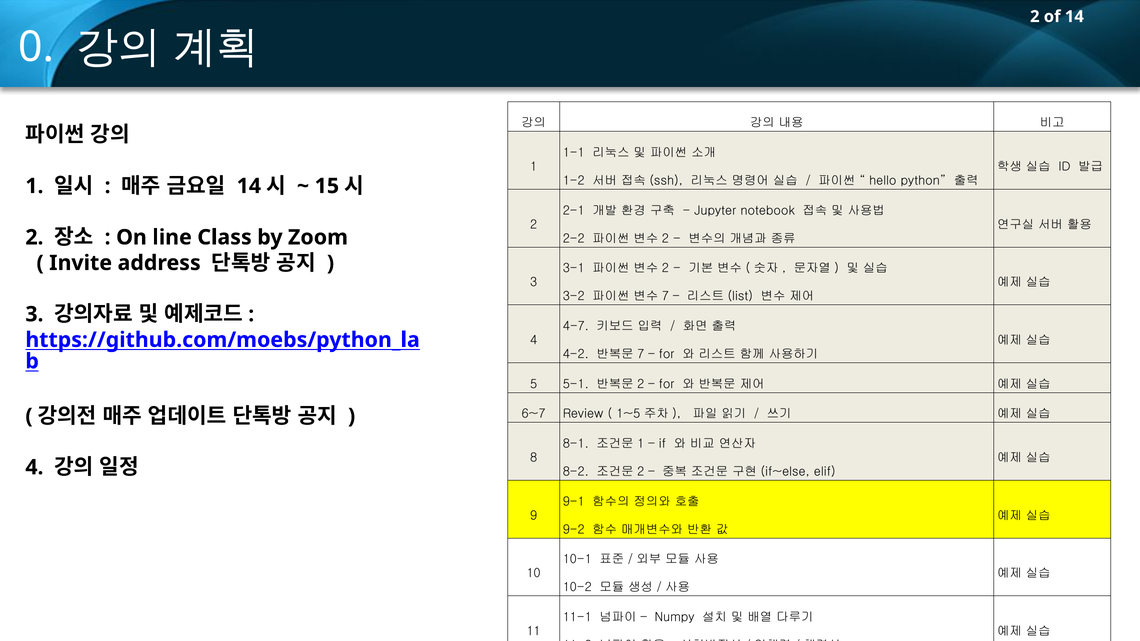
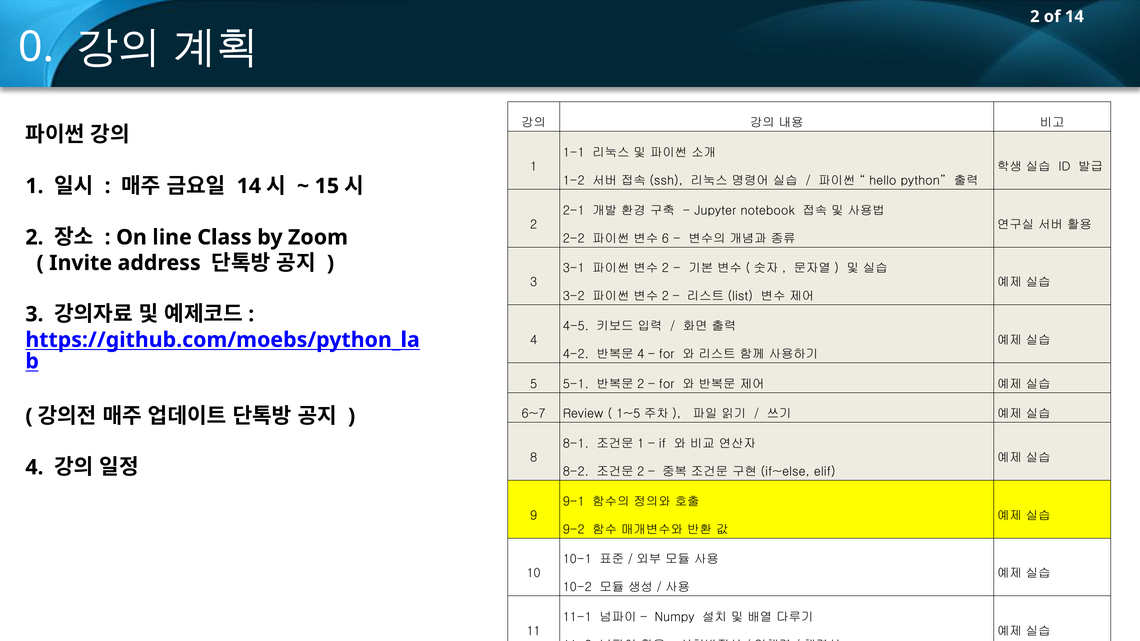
2: 2 -> 6 (665, 239)
7: 7 -> 2 (665, 296)
4-7: 4-7 -> 4-5 (576, 326)
7: 7 -> 4 (641, 354)
